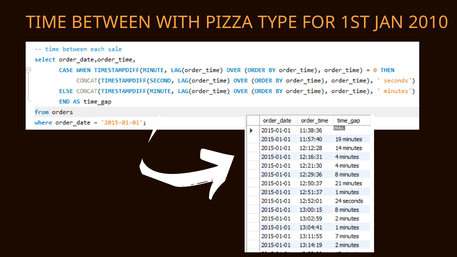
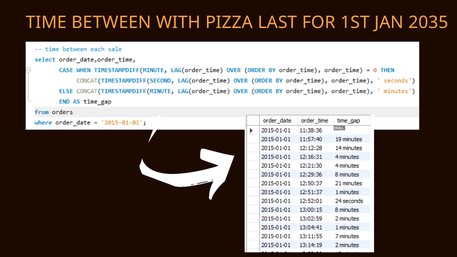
TYPE: TYPE -> LAST (278, 22)
2010: 2010 -> 2035 (428, 22)
